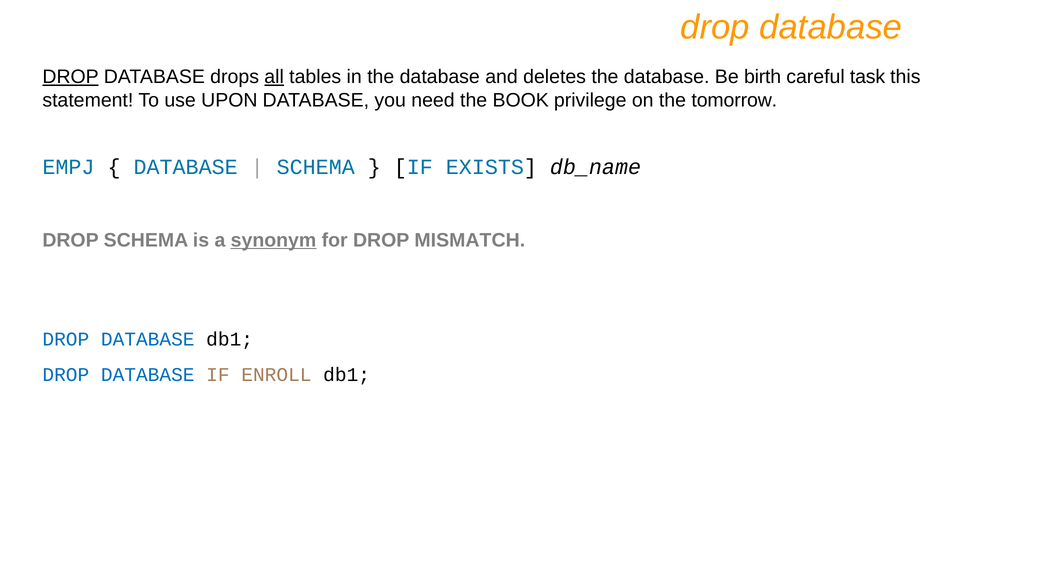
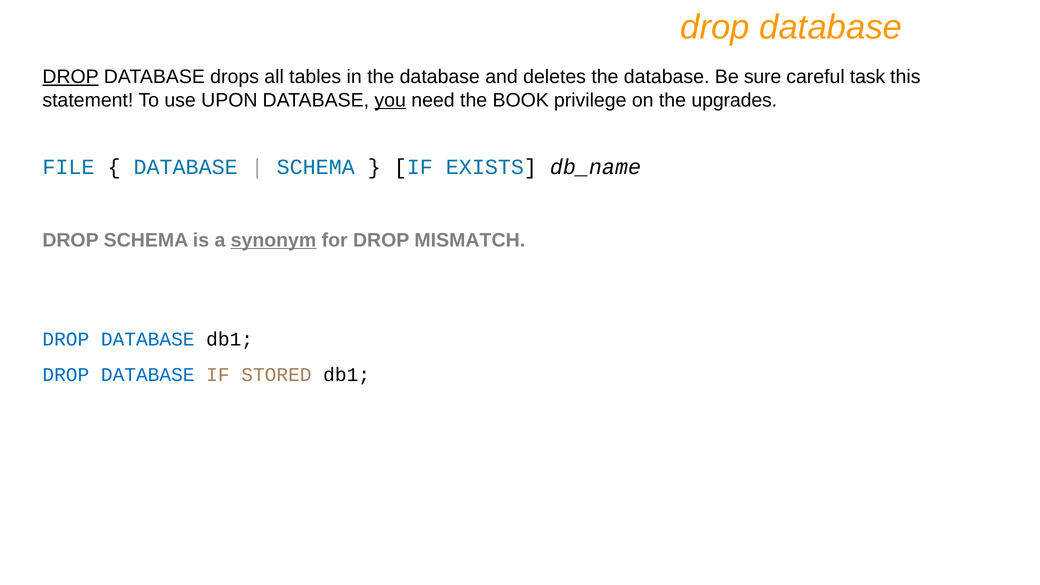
all underline: present -> none (274, 77)
birth: birth -> sure (763, 77)
you underline: none -> present (390, 100)
tomorrow: tomorrow -> upgrades (734, 100)
EMPJ: EMPJ -> FILE (68, 167)
ENROLL: ENROLL -> STORED (276, 375)
